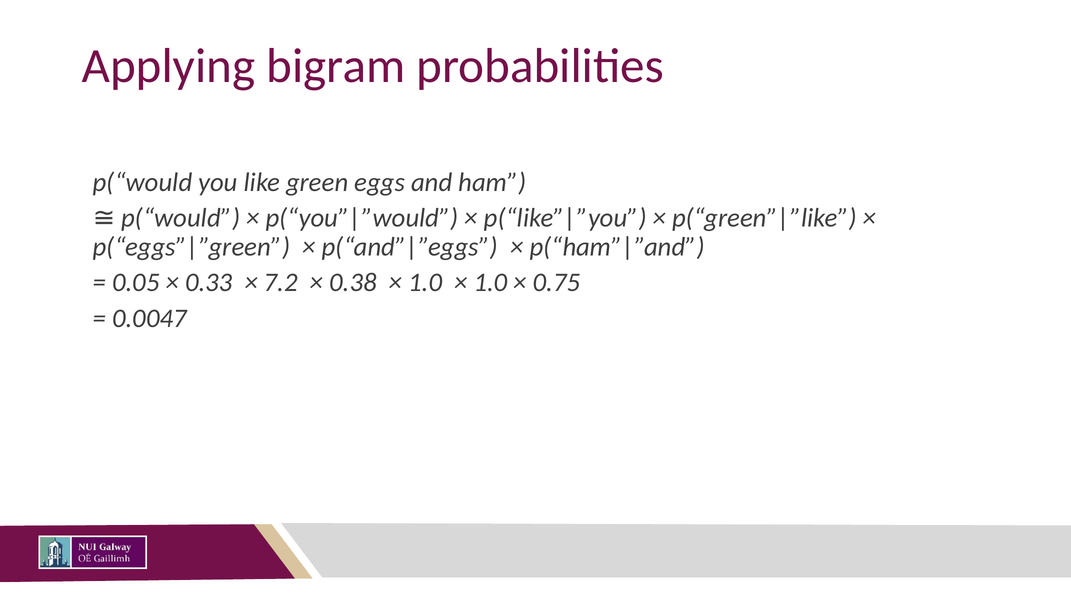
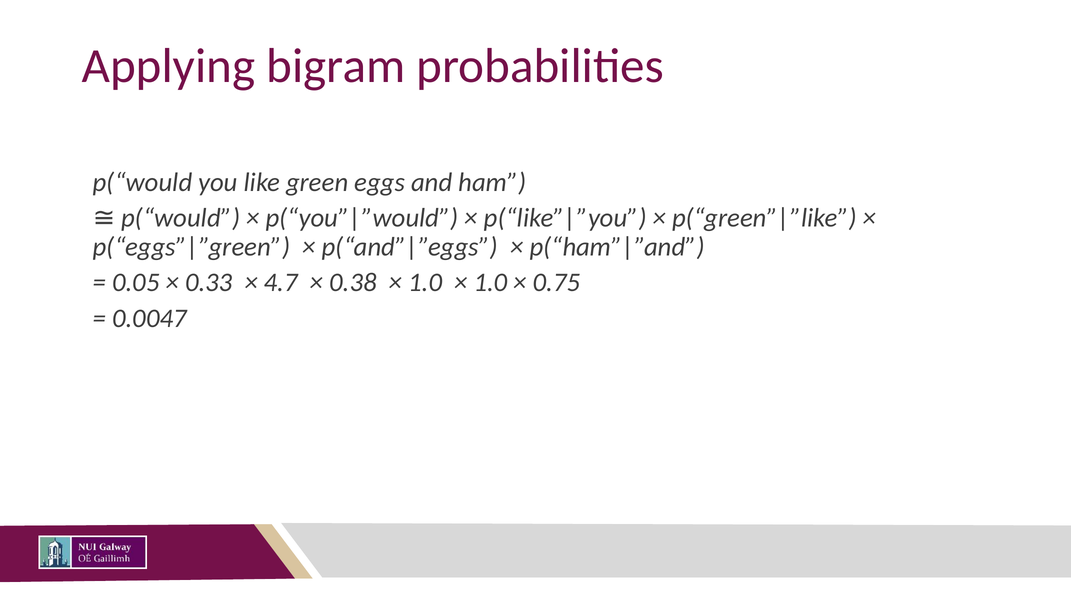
7.2: 7.2 -> 4.7 (281, 283)
